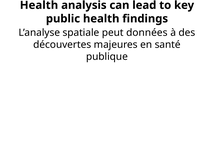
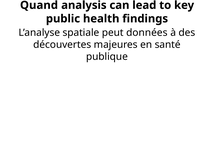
Health: Health -> Quand (39, 5)
